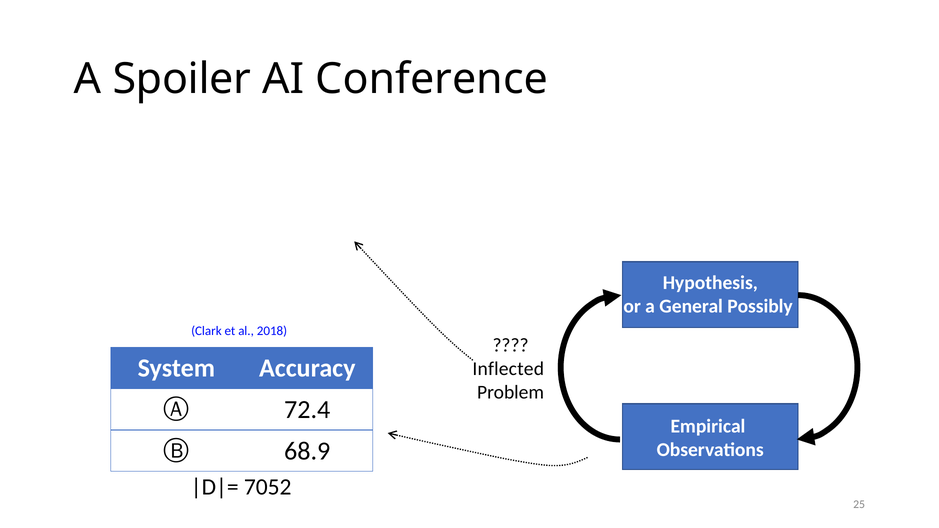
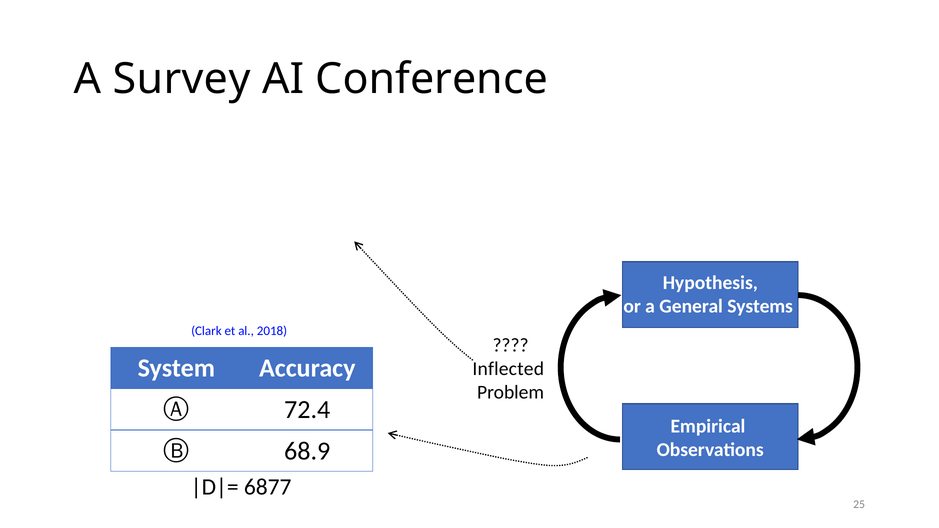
Spoiler: Spoiler -> Survey (182, 79)
Possibly: Possibly -> Systems (760, 306)
7052: 7052 -> 6877 (268, 487)
